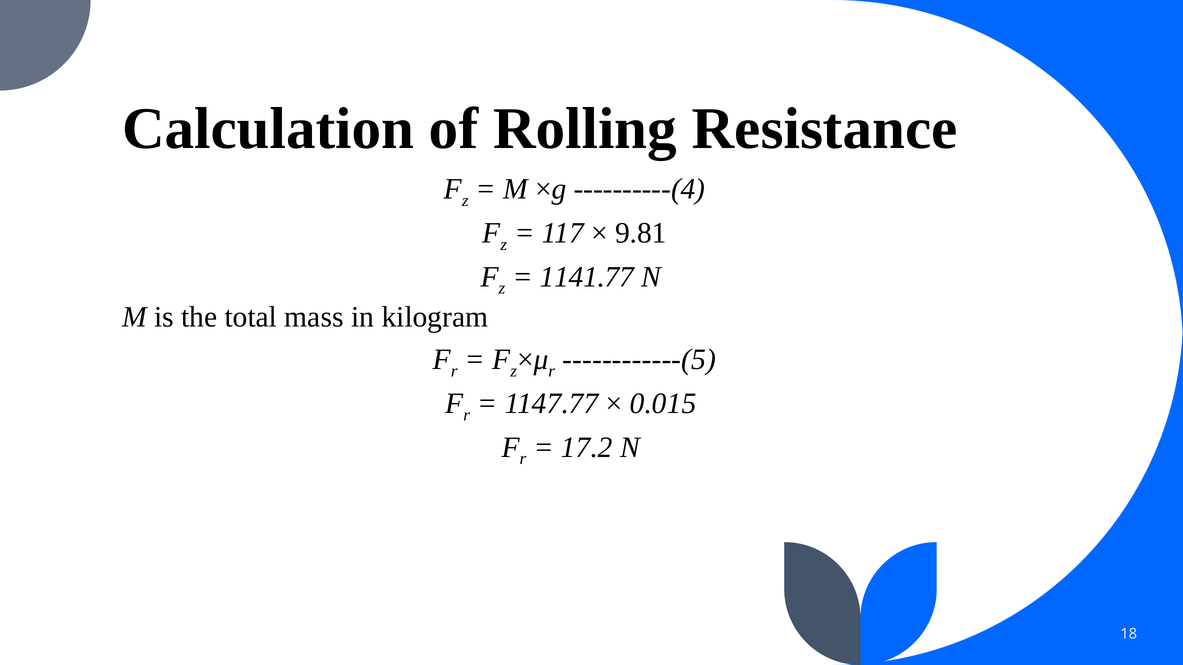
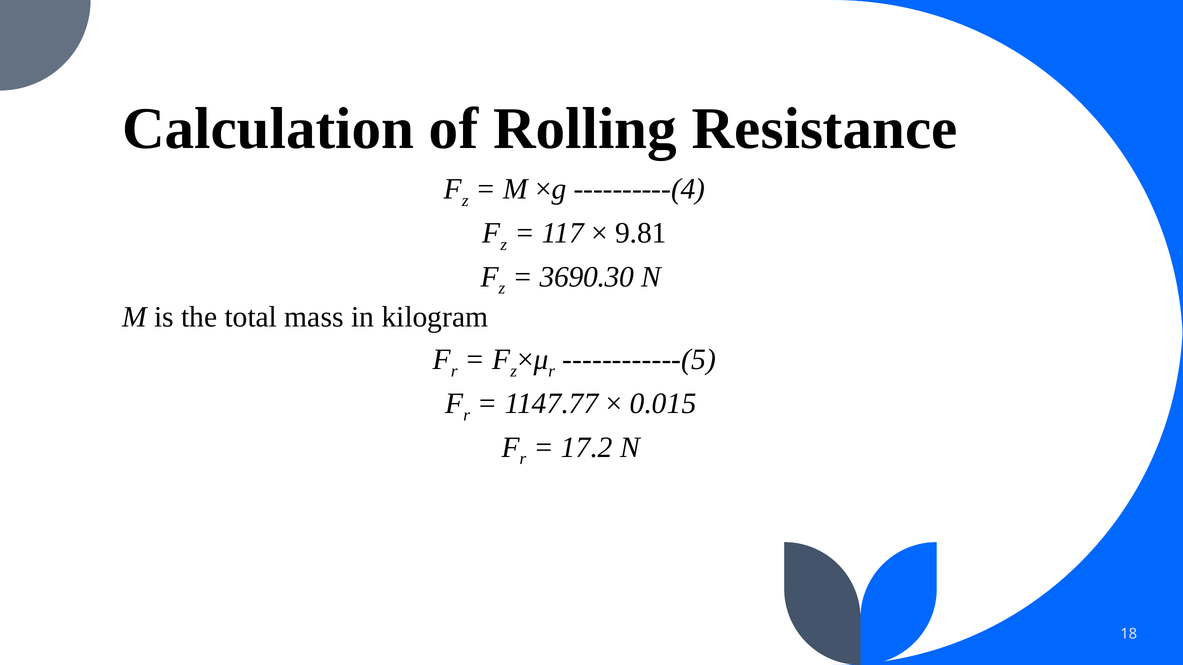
1141.77: 1141.77 -> 3690.30 (587, 277)
